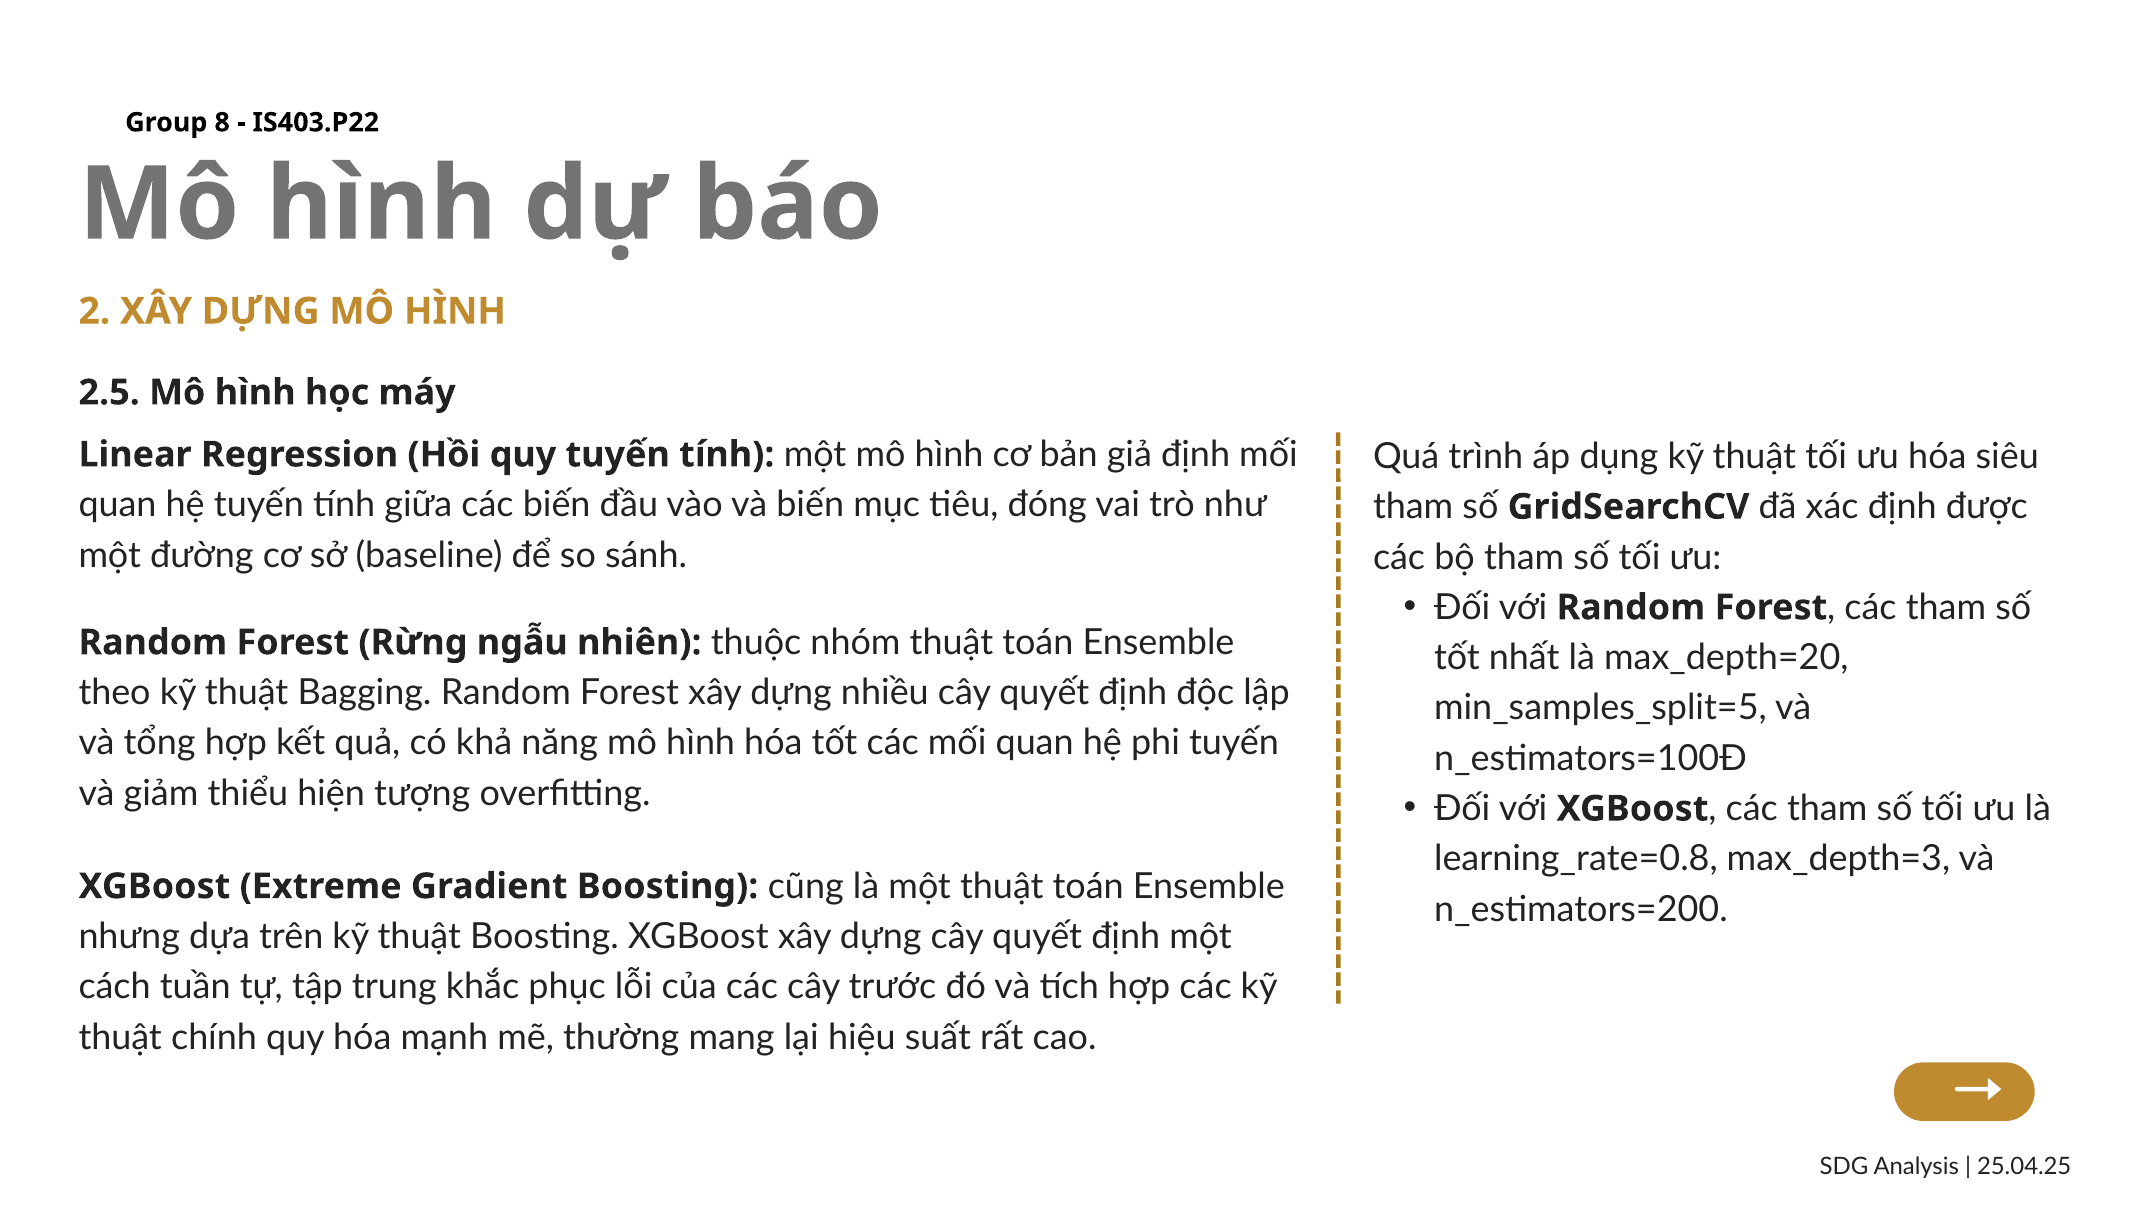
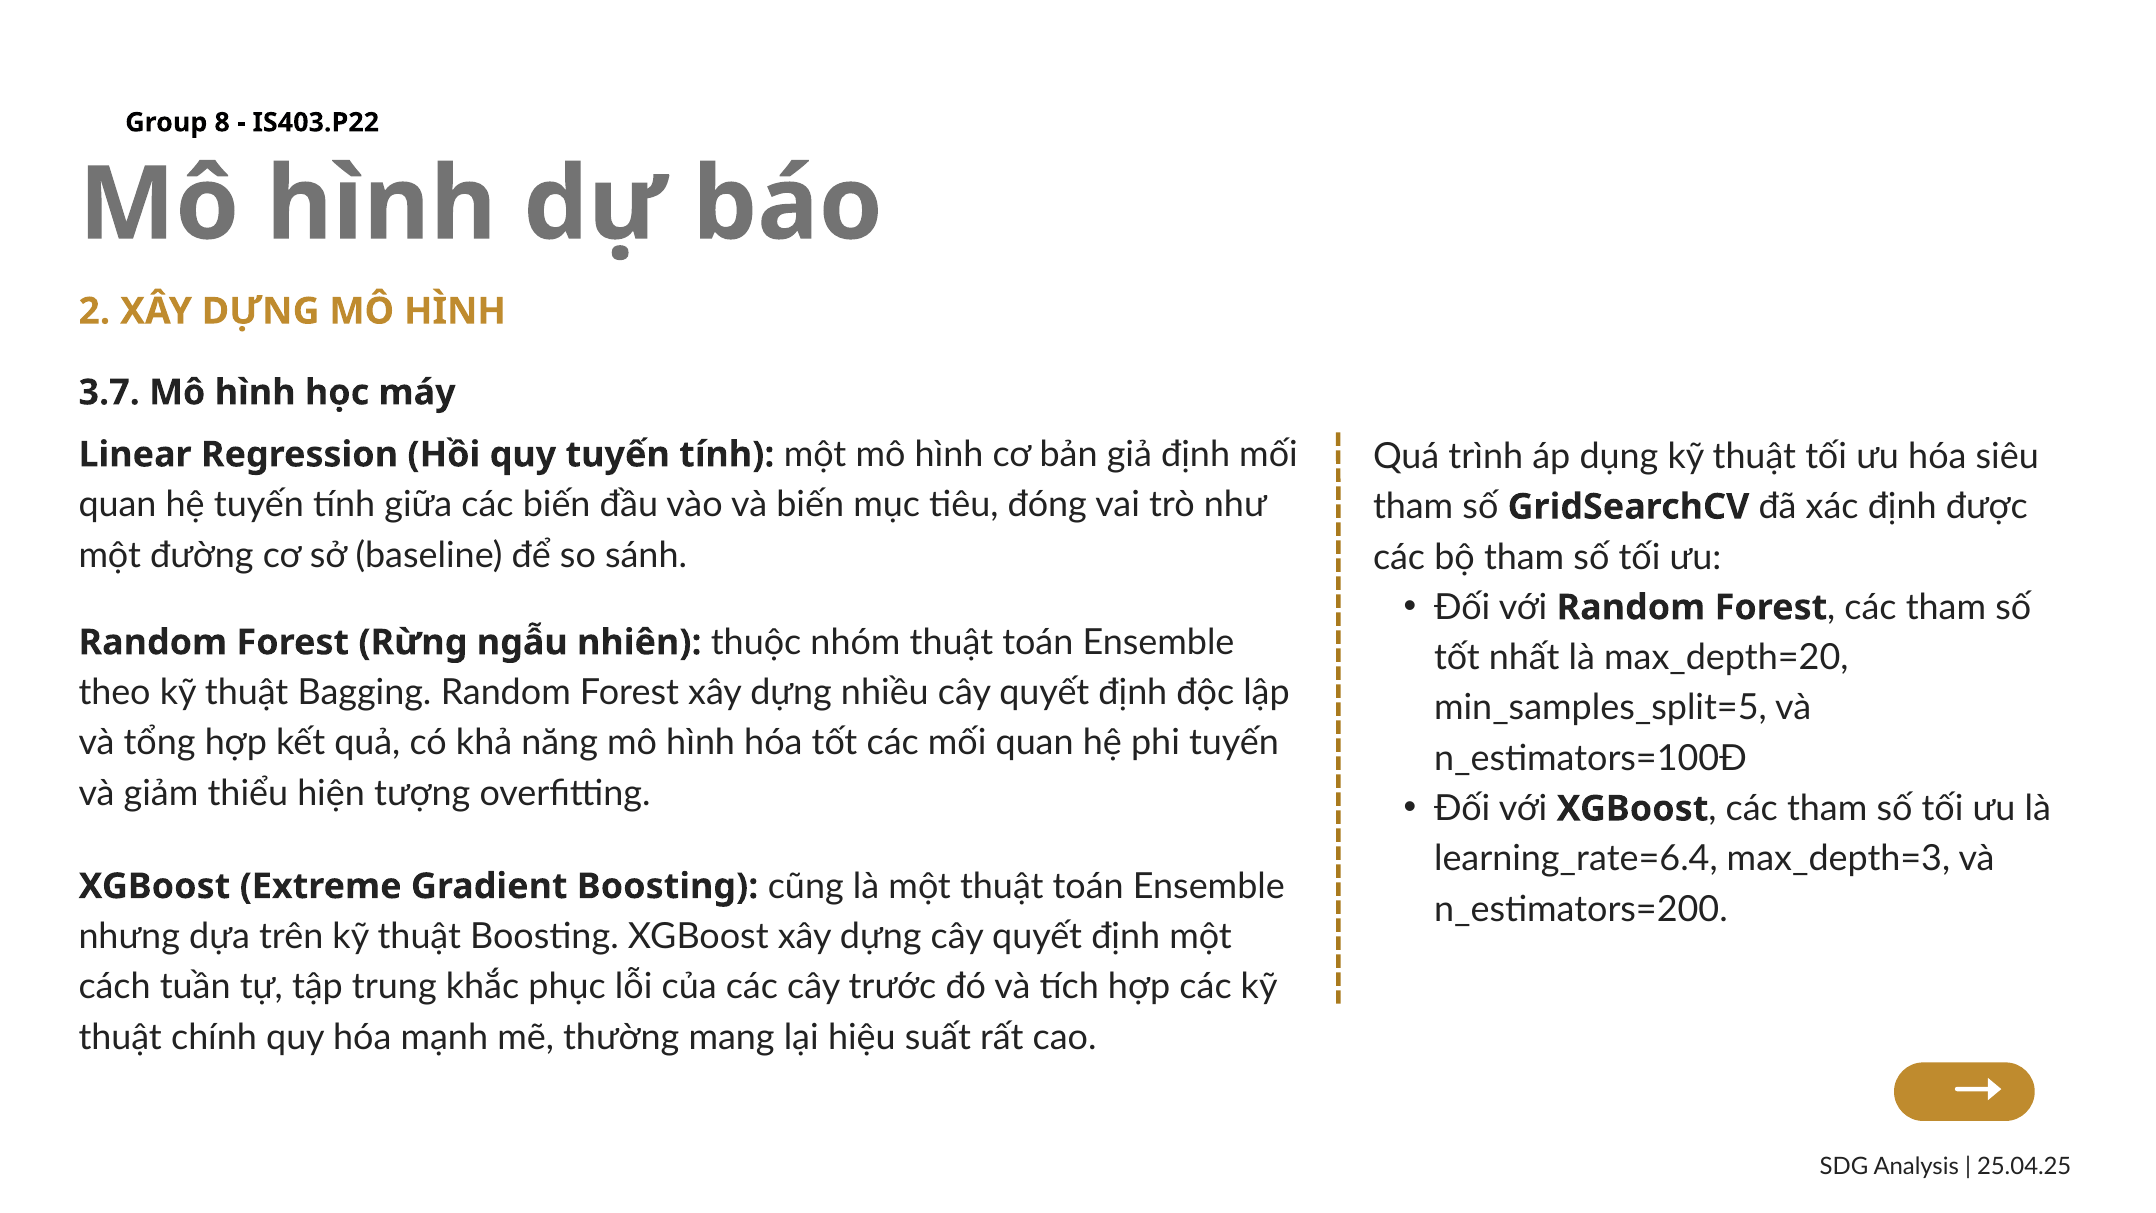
2.5: 2.5 -> 3.7 (109, 392)
learning_rate=0.8: learning_rate=0.8 -> learning_rate=6.4 (1576, 859)
